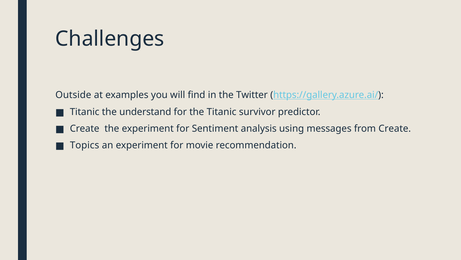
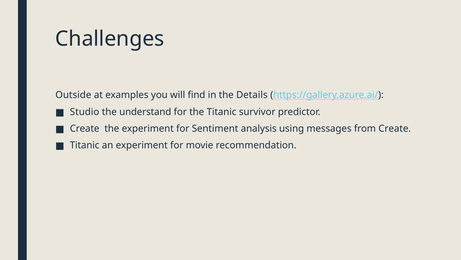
Twitter: Twitter -> Details (252, 95)
Titanic: Titanic -> Studio (85, 112)
Topics: Topics -> Titanic (85, 145)
